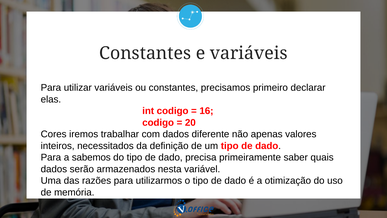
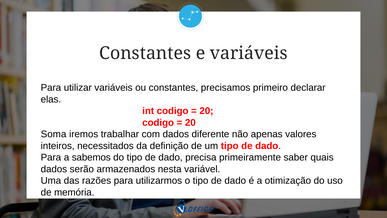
16: 16 -> 20 (206, 111)
Cores: Cores -> Soma (54, 134)
